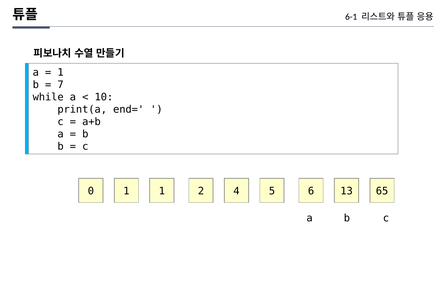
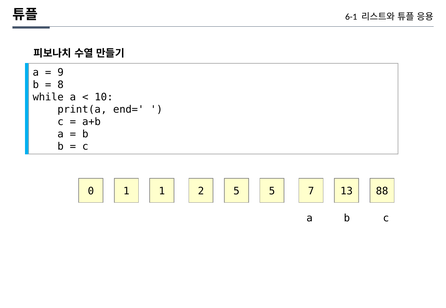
1: 1 -> 9 (61, 73)
7: 7 -> 8 (61, 85)
2 4: 4 -> 5 (236, 192)
6: 6 -> 7 (311, 192)
65: 65 -> 88 (382, 192)
